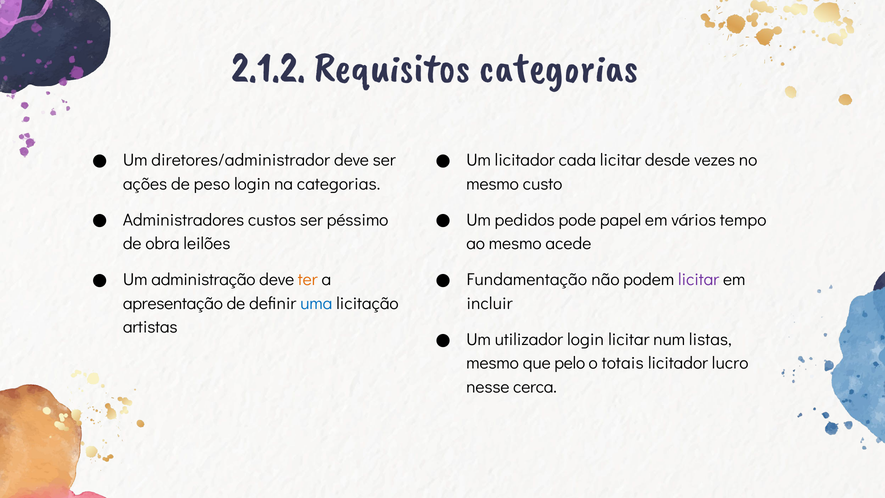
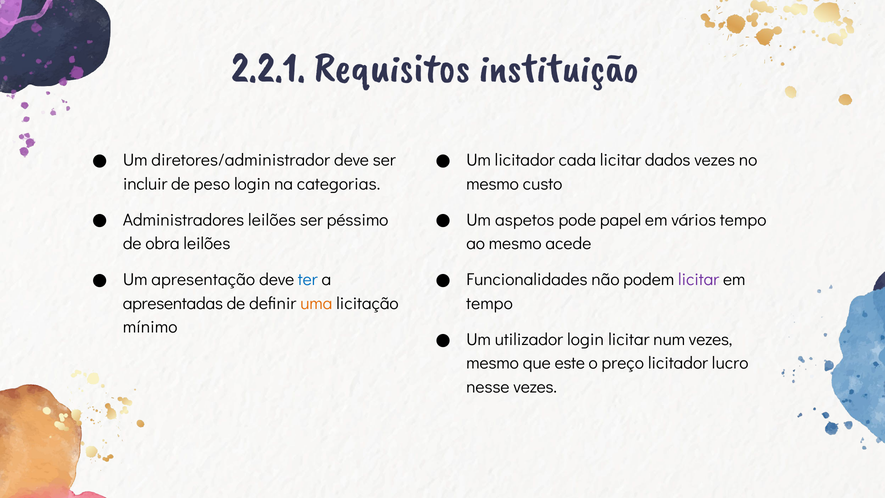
2.1.2: 2.1.2 -> 2.2.1 (269, 68)
Requisitos categorias: categorias -> instituição (559, 68)
desde: desde -> dados (668, 160)
ações: ações -> incluir (145, 184)
Administradores custos: custos -> leilões (272, 220)
pedidos: pedidos -> aspetos (525, 220)
administração: administração -> apresentação (203, 280)
ter colour: orange -> blue (308, 280)
Fundamentação: Fundamentação -> Funcionalidades (527, 280)
apresentação: apresentação -> apresentadas (173, 303)
uma colour: blue -> orange (316, 303)
incluir: incluir -> tempo (490, 303)
artistas: artistas -> mínimo (150, 327)
num listas: listas -> vezes (710, 339)
pelo: pelo -> este (570, 363)
totais: totais -> preço (623, 363)
nesse cerca: cerca -> vezes (535, 387)
